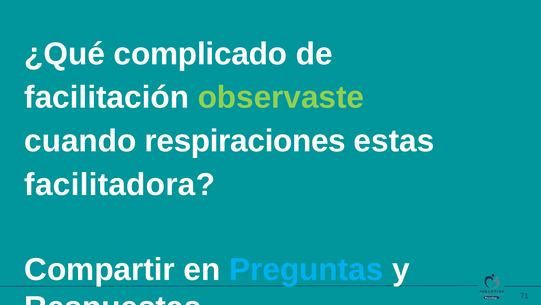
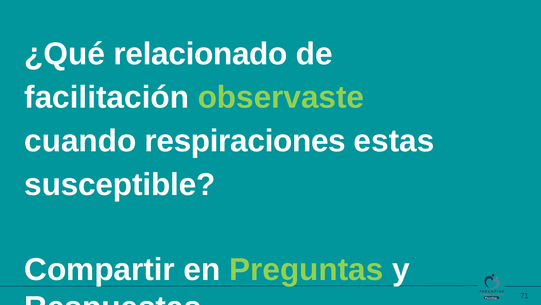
complicado: complicado -> relacionado (201, 54)
facilitadora: facilitadora -> susceptible (120, 184)
Preguntas colour: light blue -> light green (306, 269)
